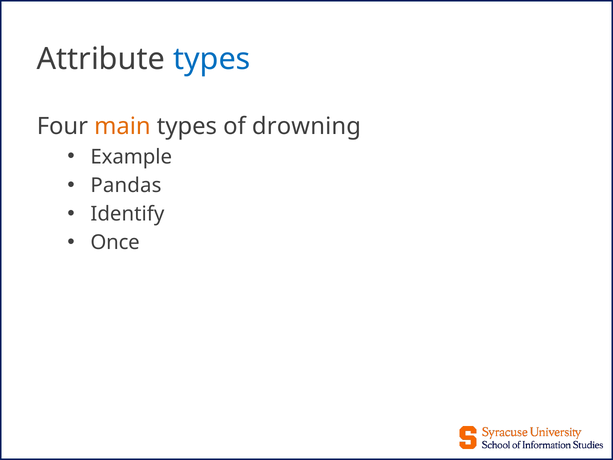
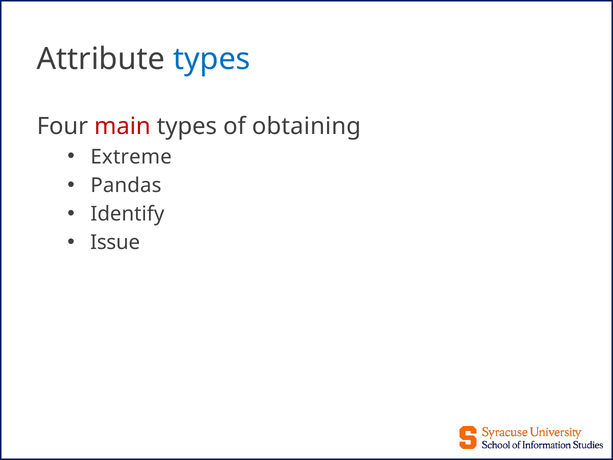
main colour: orange -> red (122, 126)
drowning: drowning -> obtaining (306, 126)
Example: Example -> Extreme (131, 157)
Once: Once -> Issue (115, 243)
